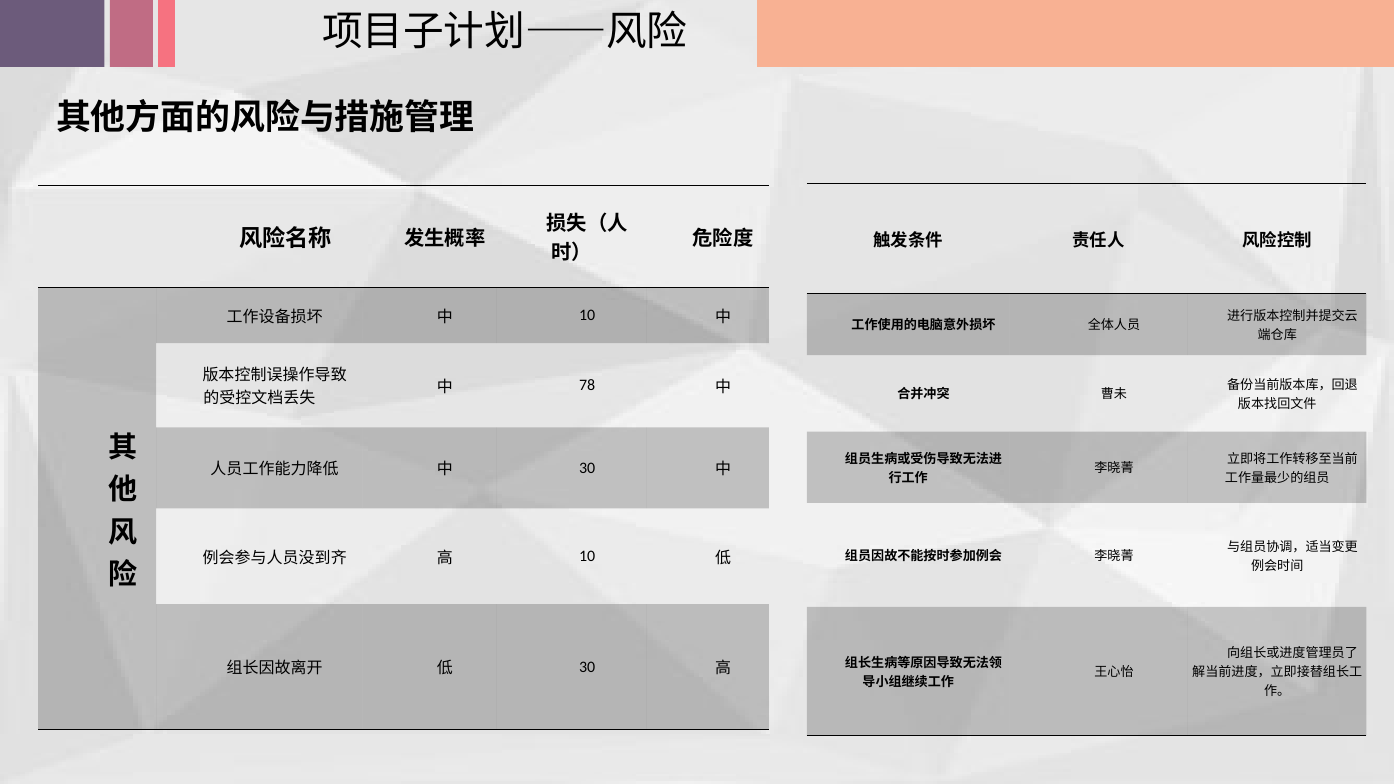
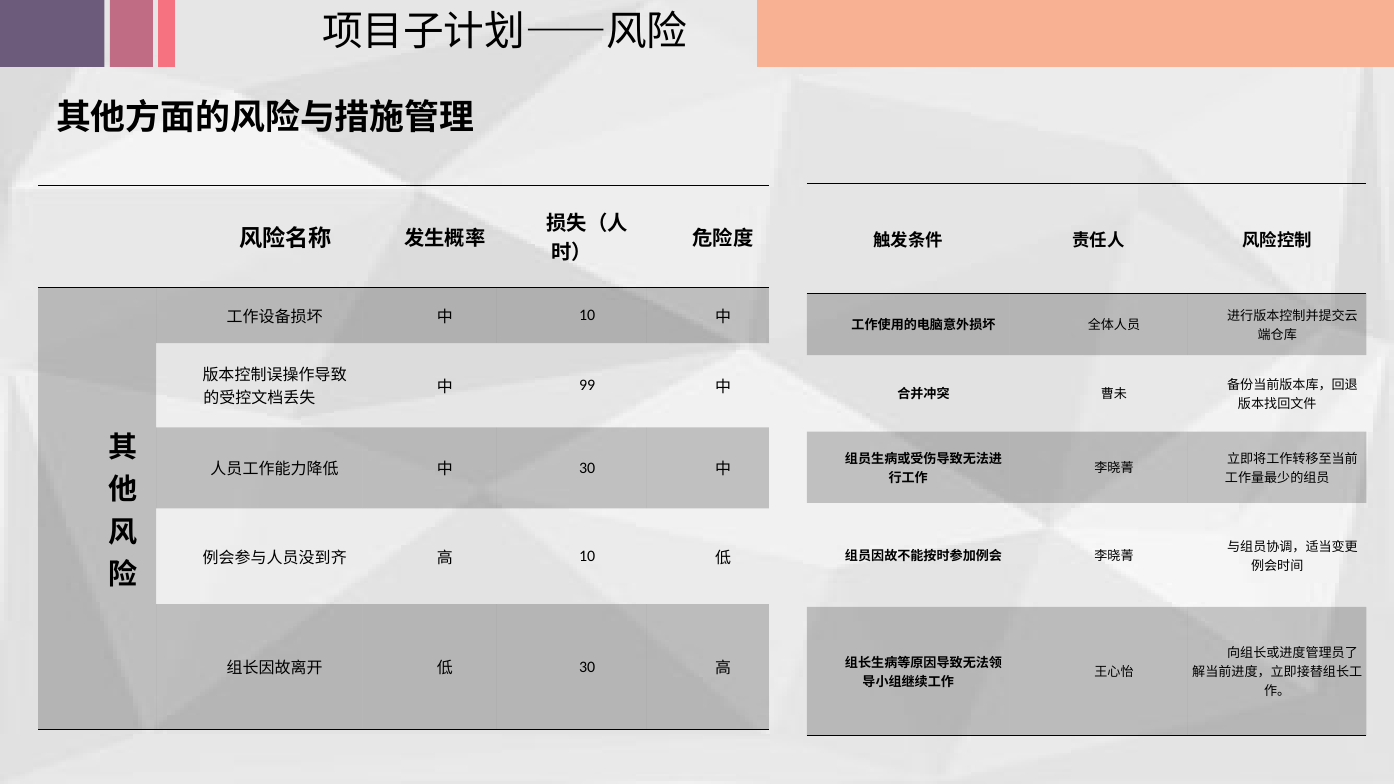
78: 78 -> 99 (587, 386)
